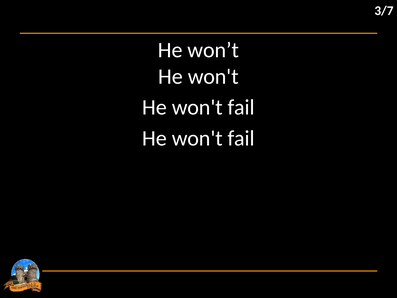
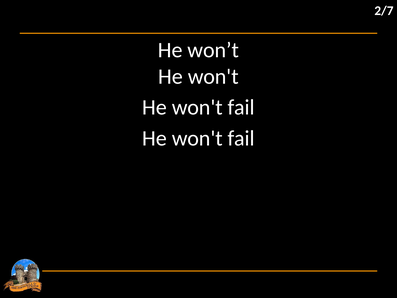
3/7: 3/7 -> 2/7 (384, 11)
